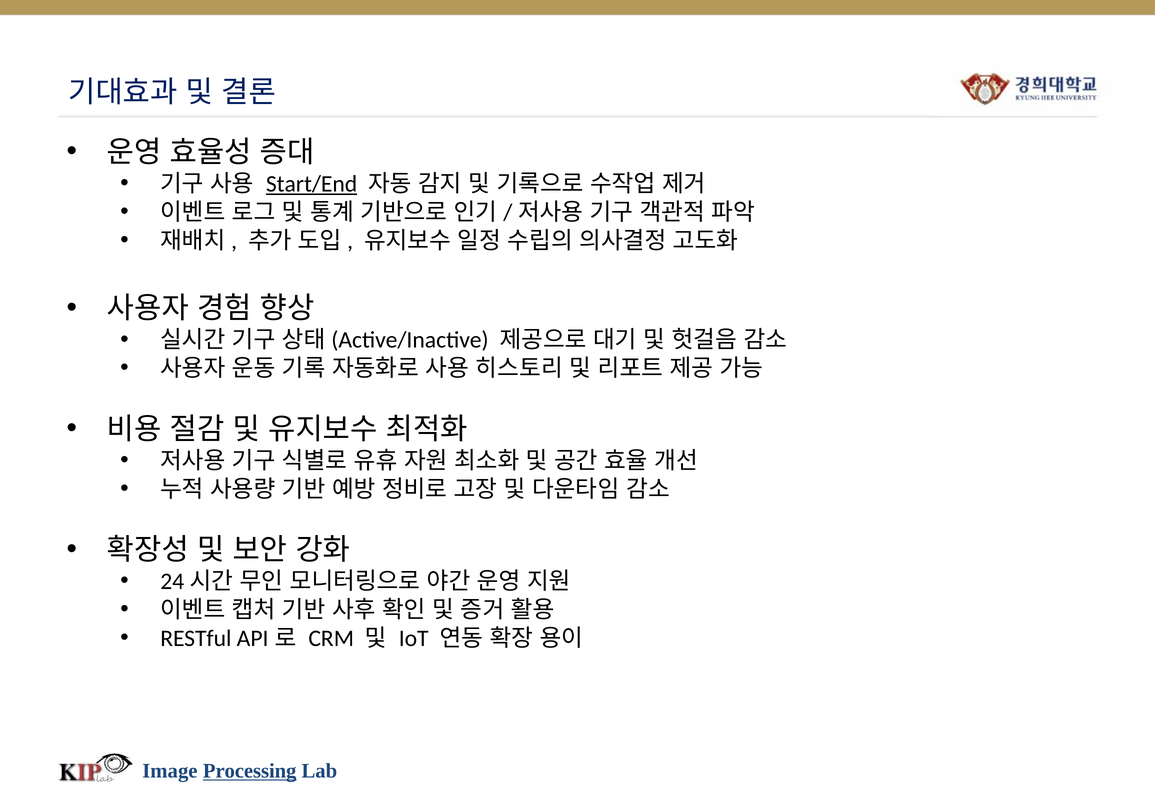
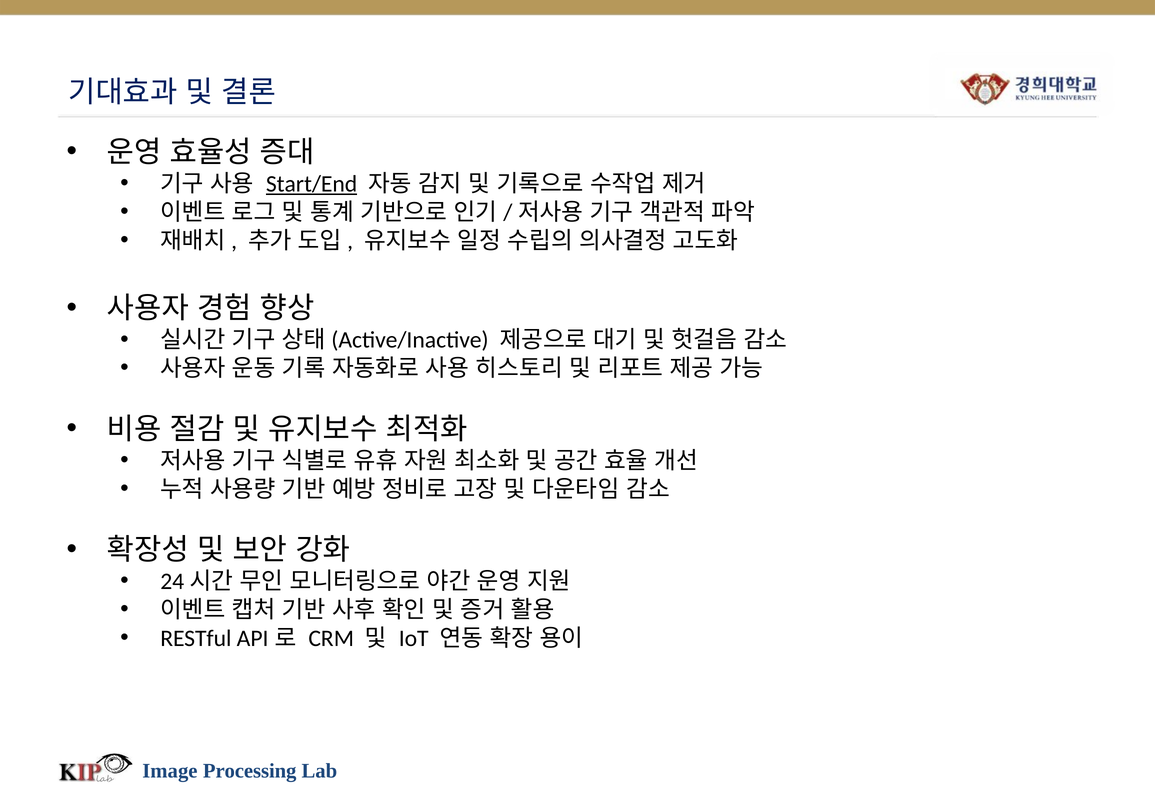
Processing underline: present -> none (250, 772)
